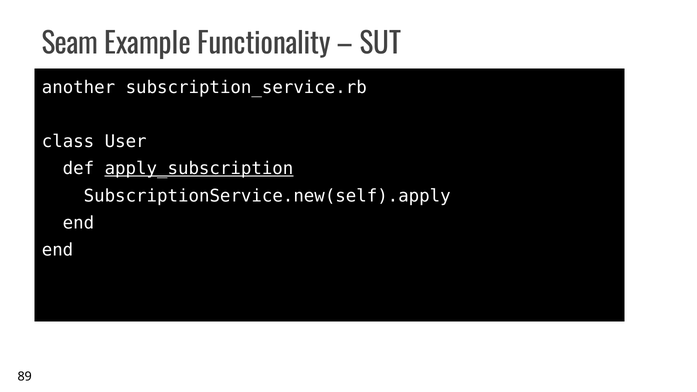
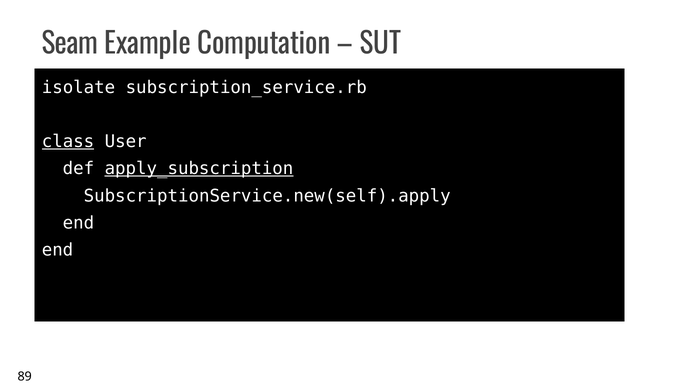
Functionality: Functionality -> Computation (264, 44)
another: another -> isolate (78, 87)
class underline: none -> present (68, 142)
